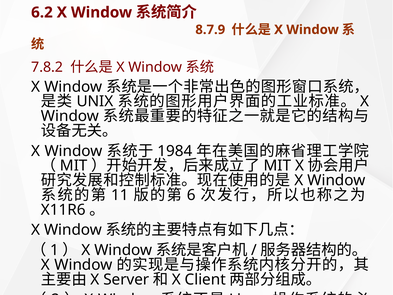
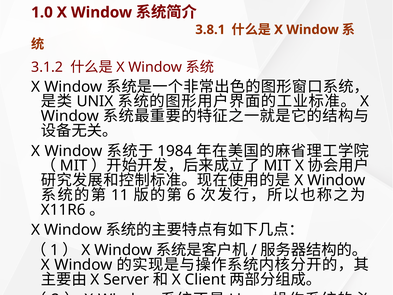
6.2: 6.2 -> 1.0 (42, 12)
8.7.9: 8.7.9 -> 3.8.1 (210, 30)
7.8.2: 7.8.2 -> 3.1.2 (47, 67)
